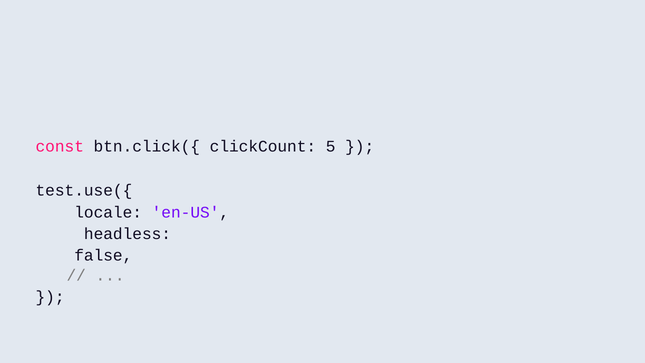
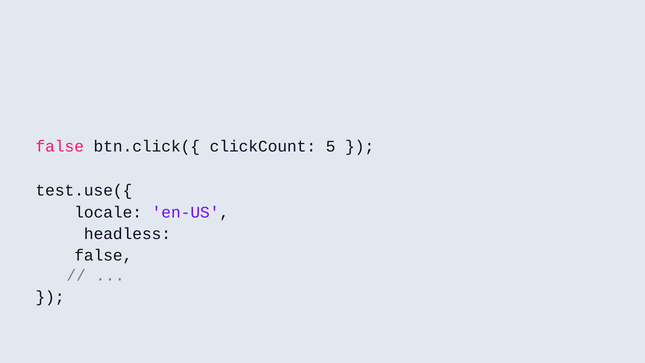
const: const -> false (60, 146)
